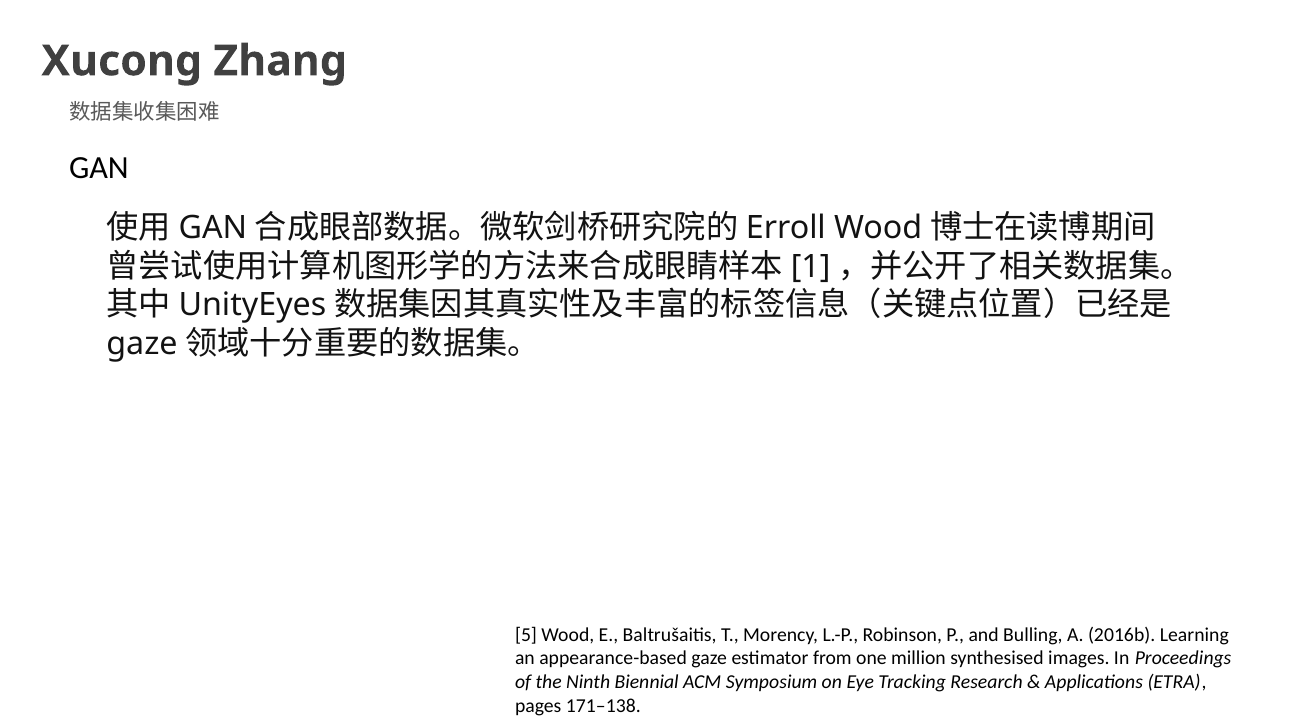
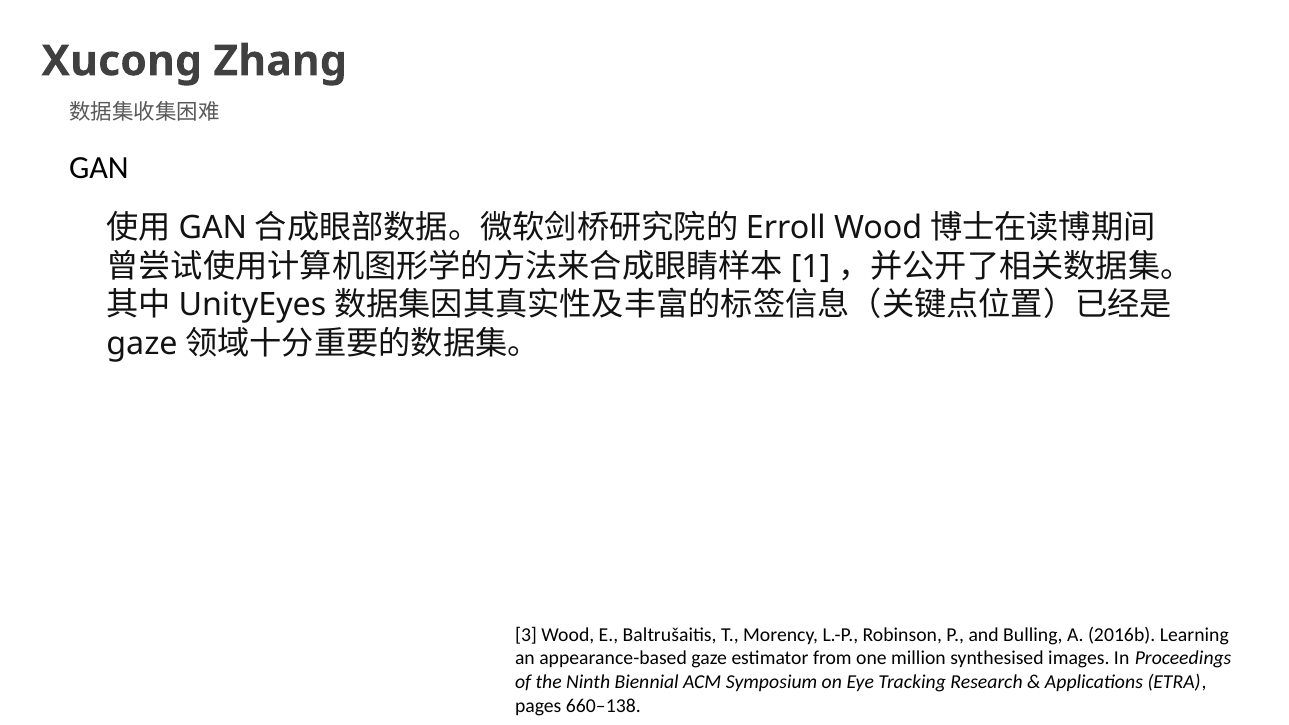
5: 5 -> 3 (526, 635)
171–138: 171–138 -> 660–138 (603, 706)
